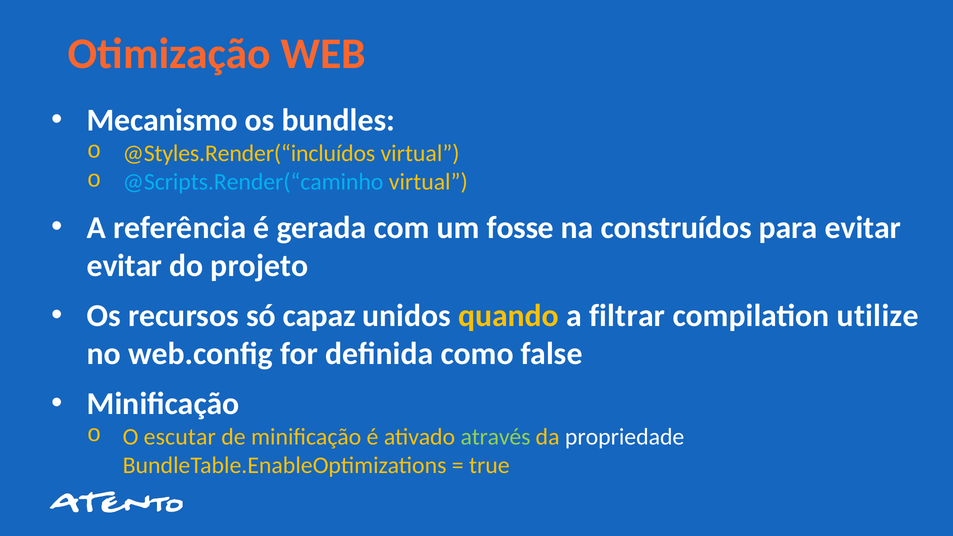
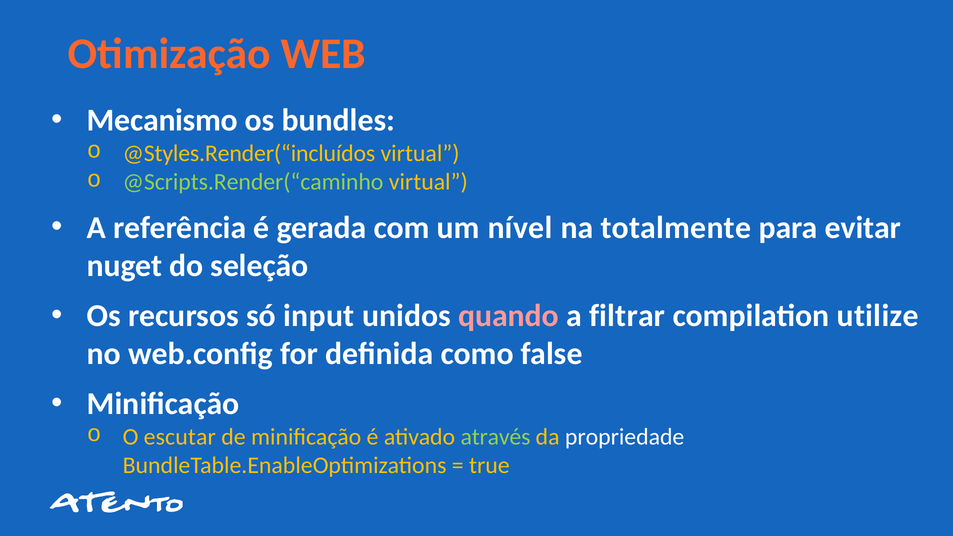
@Scripts.Render(“caminho colour: light blue -> light green (253, 182)
fosse: fosse -> nível (520, 228)
construídos: construídos -> totalmente (676, 228)
evitar: evitar -> nuget (125, 266)
projeto: projeto -> seleção (259, 266)
capaz: capaz -> input (319, 316)
quando colour: yellow -> pink (509, 316)
